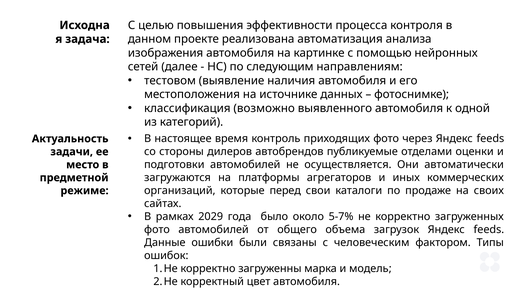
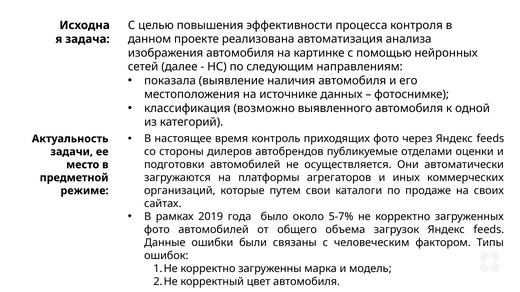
тестовом: тестовом -> показала (170, 81)
перед: перед -> путем (285, 191)
2029: 2029 -> 2019 (211, 217)
